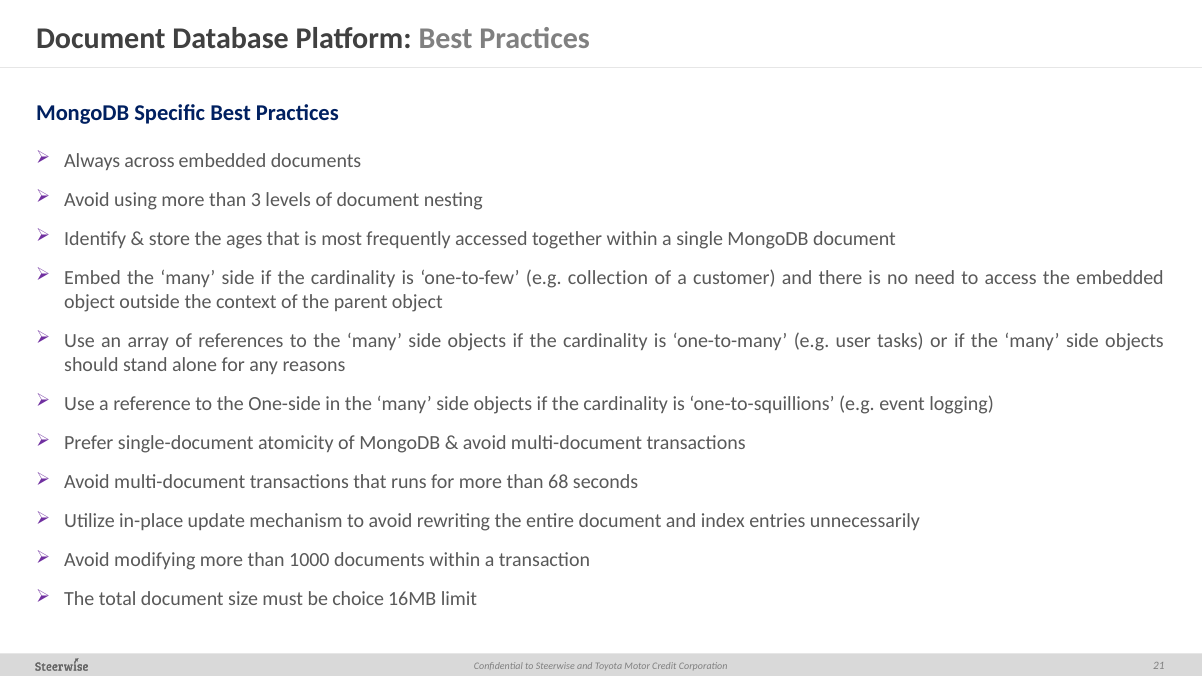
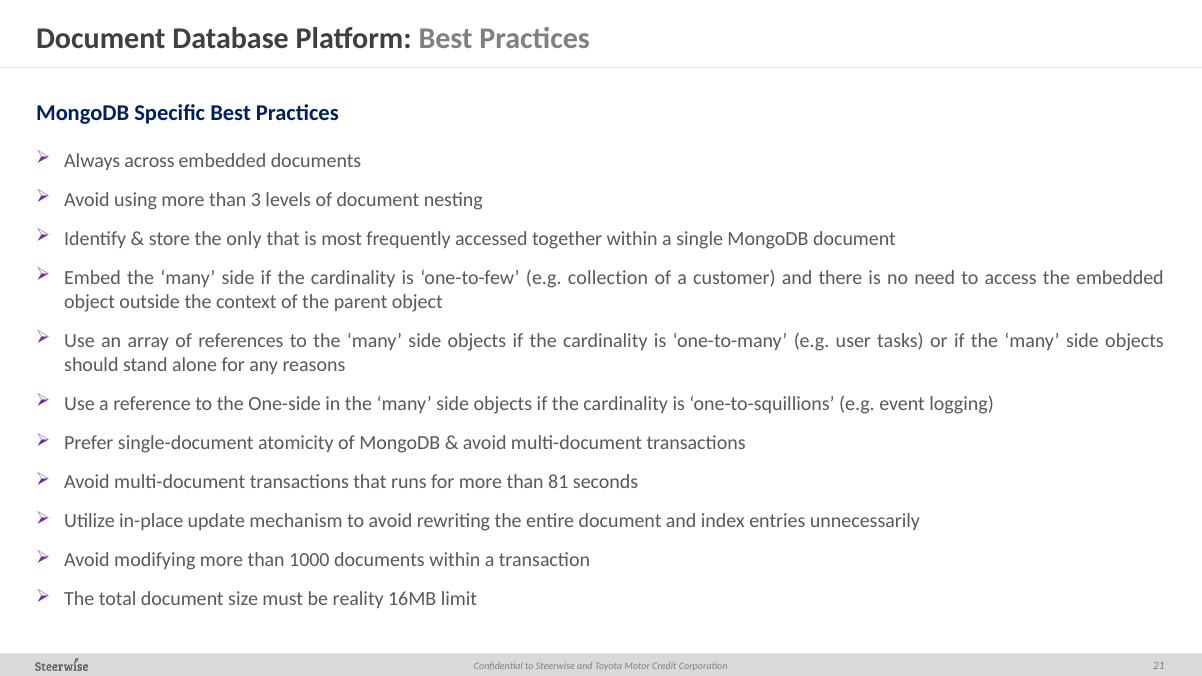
ages: ages -> only (244, 239)
68: 68 -> 81 (558, 482)
choice: choice -> reality (358, 599)
